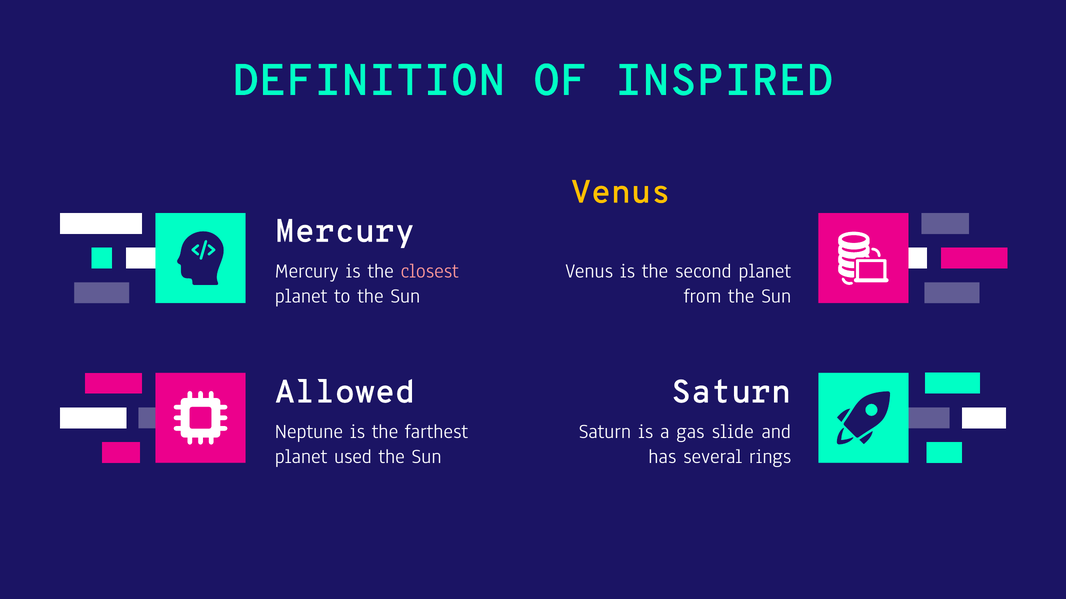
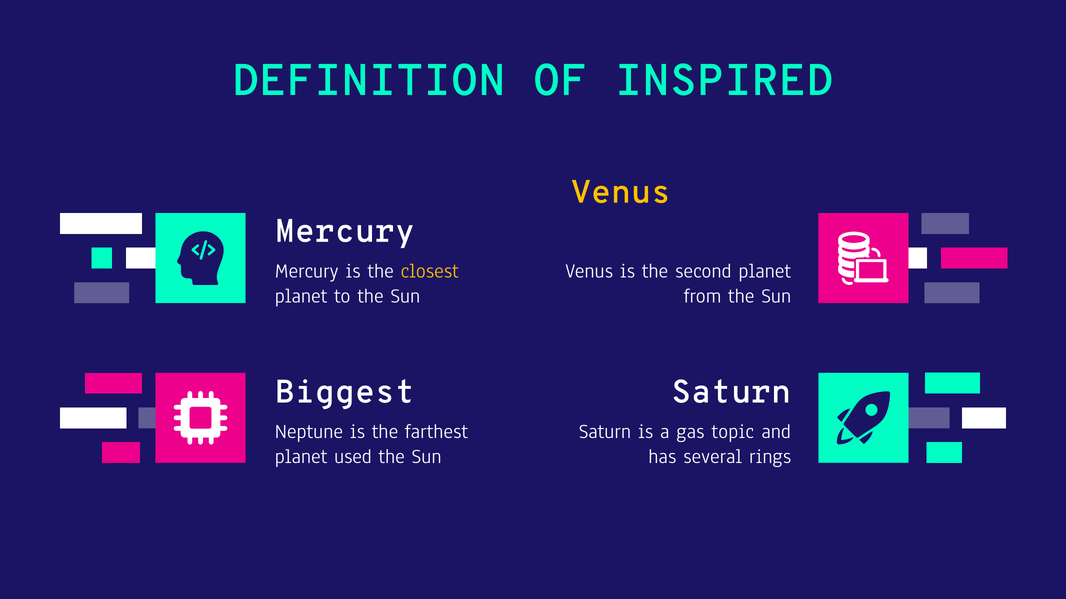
closest colour: pink -> yellow (430, 271)
Allowed: Allowed -> Biggest (345, 392)
slide: slide -> topic (733, 432)
